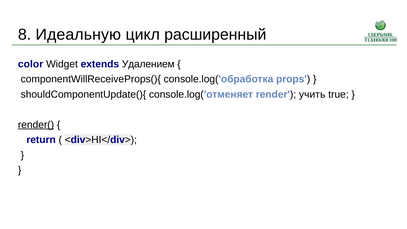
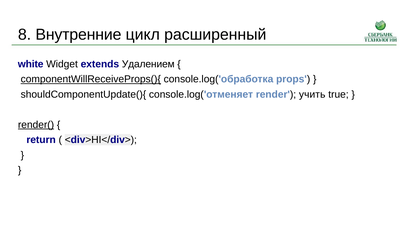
Идеальную: Идеальную -> Внутренние (78, 34)
color: color -> white (31, 64)
componentWillReceiveProps(){ underline: none -> present (91, 79)
